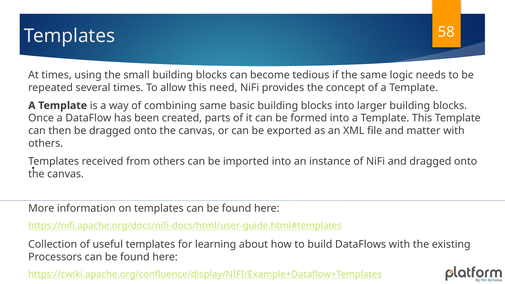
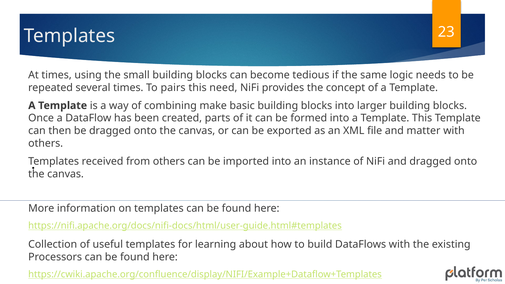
58: 58 -> 23 (446, 32)
allow: allow -> pairs (173, 88)
combining same: same -> make (213, 106)
